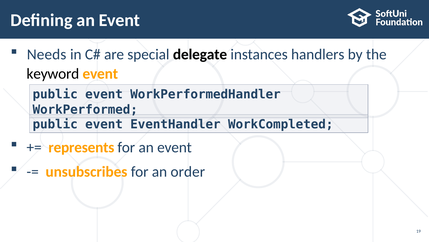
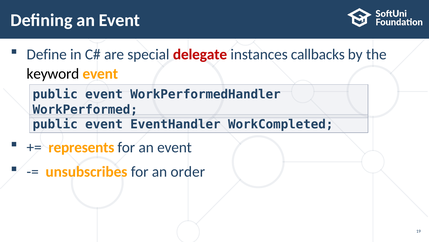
Needs: Needs -> Define (47, 54)
delegate colour: black -> red (200, 54)
handlers: handlers -> callbacks (318, 54)
